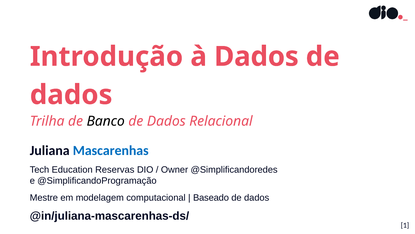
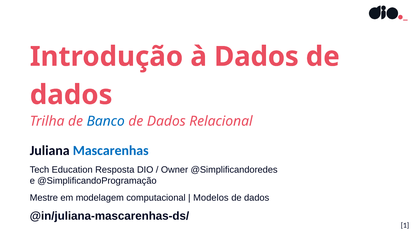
Banco colour: black -> blue (106, 121)
Reservas: Reservas -> Resposta (115, 169)
Baseado: Baseado -> Modelos (211, 197)
